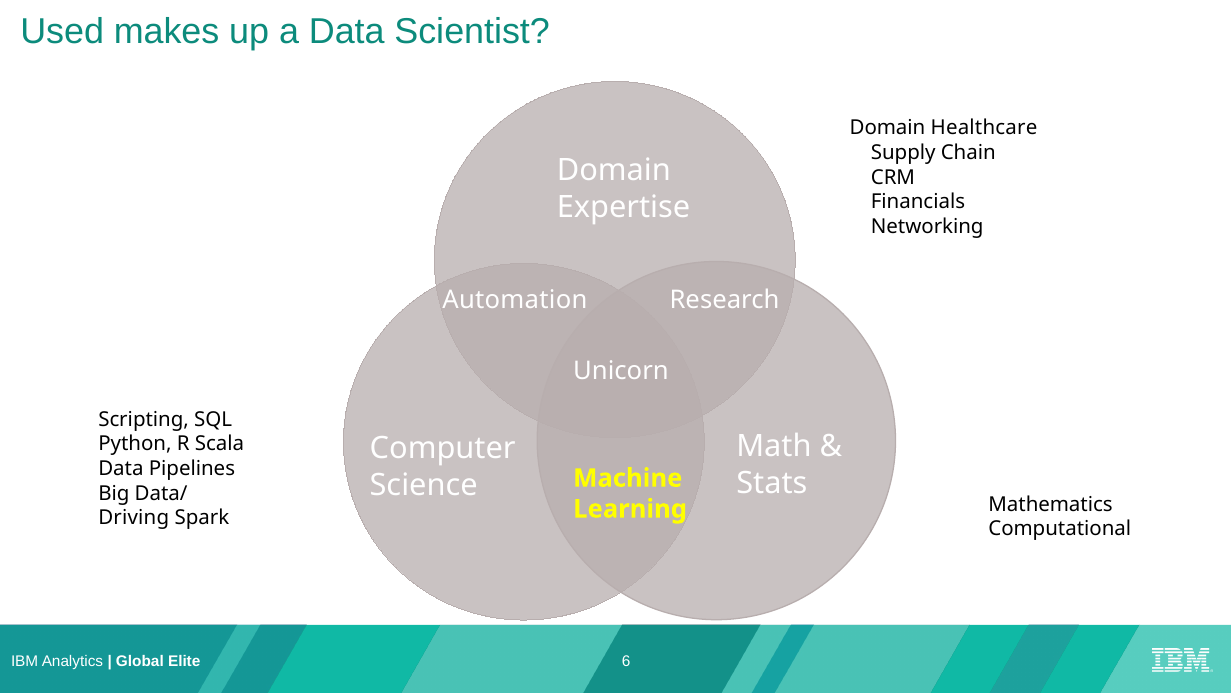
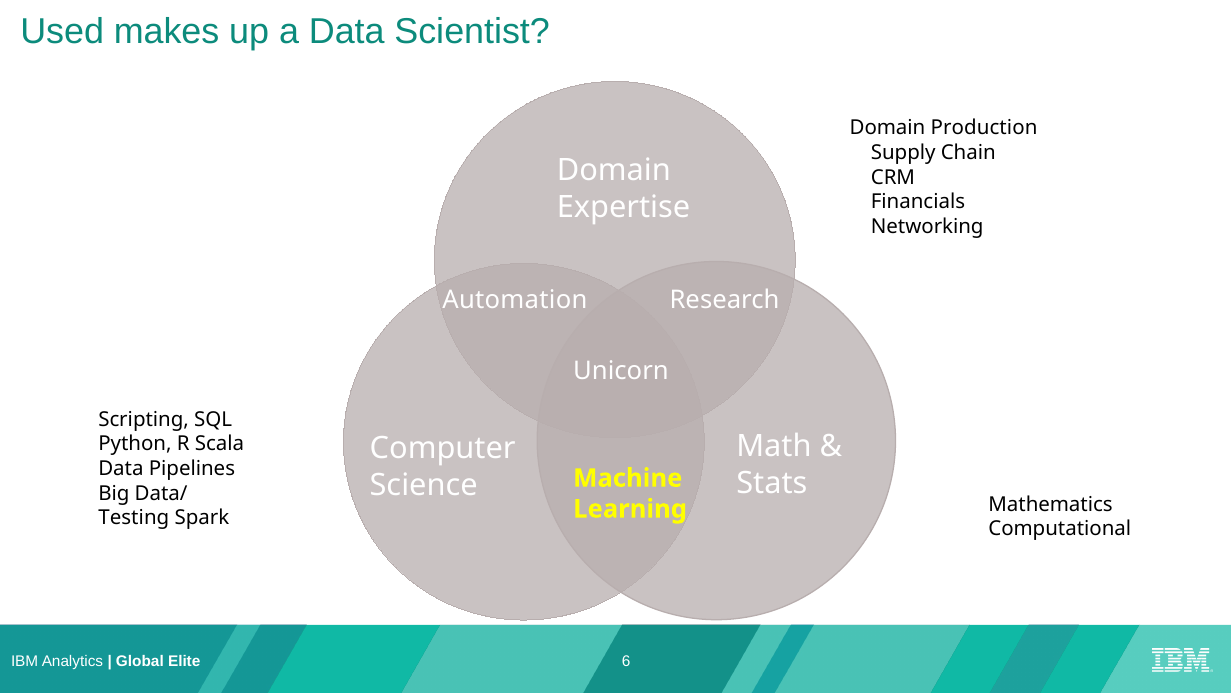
Healthcare: Healthcare -> Production (984, 128)
Driving: Driving -> Testing (134, 518)
